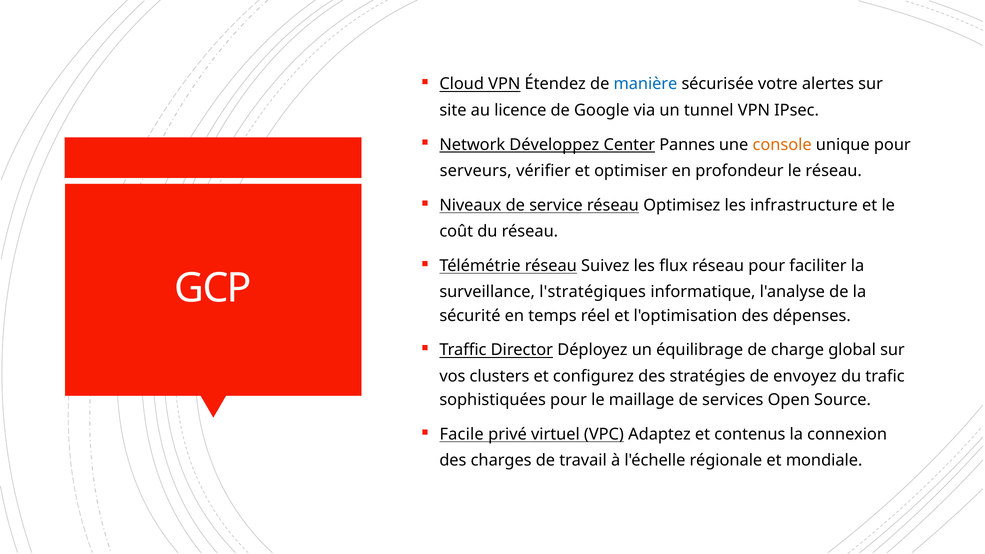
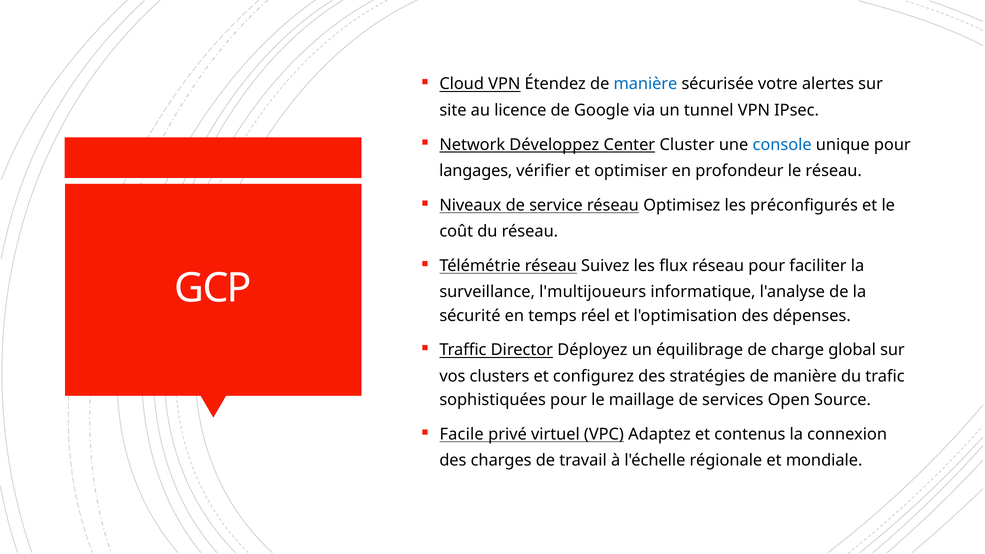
Pannes: Pannes -> Cluster (687, 145)
console colour: orange -> blue (782, 145)
serveurs: serveurs -> langages (476, 171)
infrastructure: infrastructure -> préconfigurés (804, 205)
l'stratégiques: l'stratégiques -> l'multijoueurs (593, 292)
stratégies de envoyez: envoyez -> manière (805, 376)
